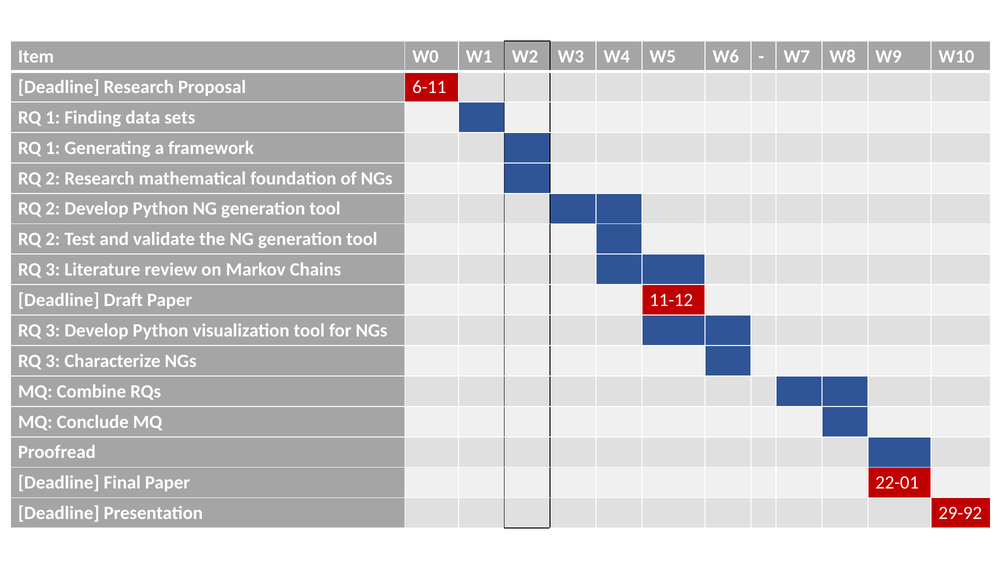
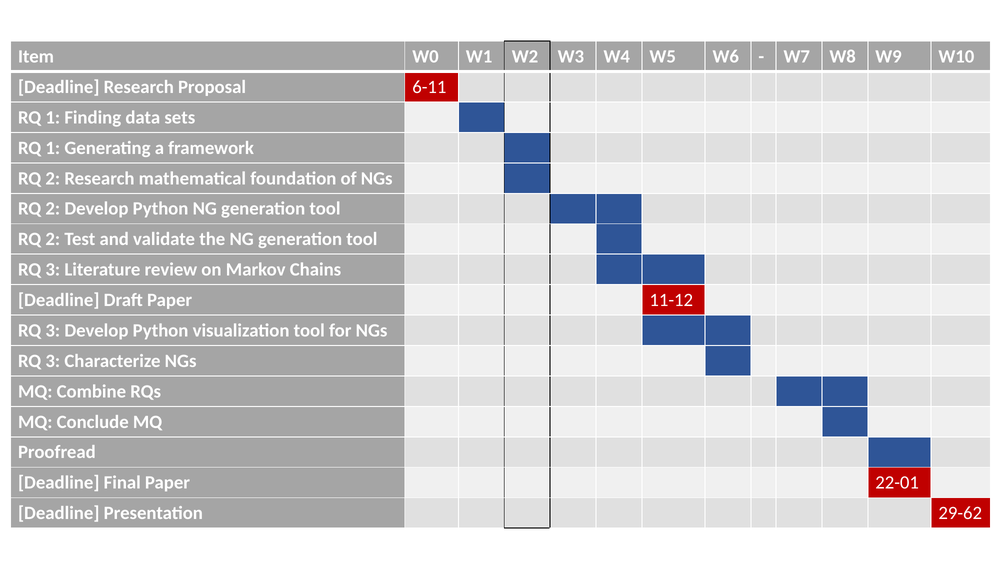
29-92: 29-92 -> 29-62 (960, 513)
